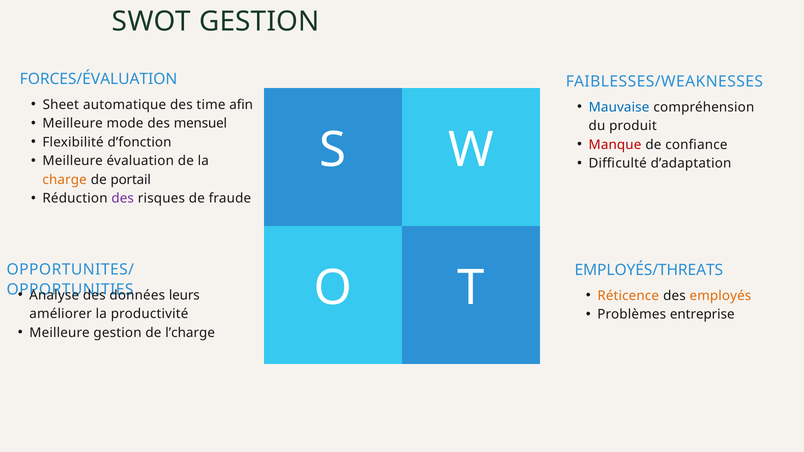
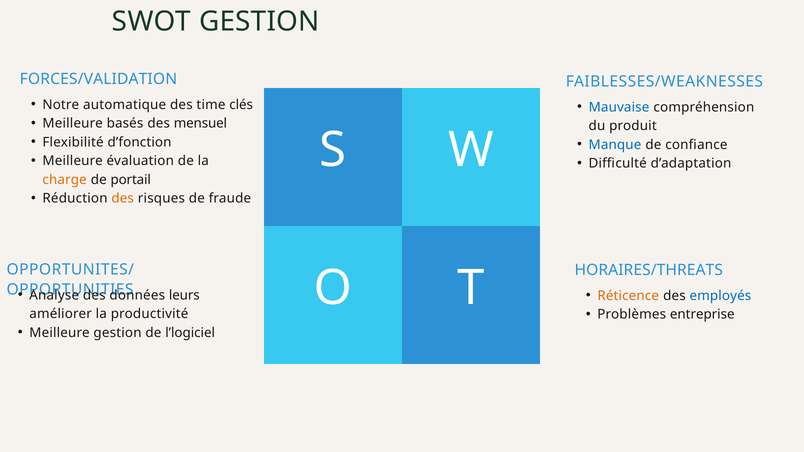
FORCES/ÉVALUATION: FORCES/ÉVALUATION -> FORCES/VALIDATION (98, 79)
Sheet: Sheet -> Notre (61, 105)
afin: afin -> clés (241, 105)
mode: mode -> basés (125, 124)
Manque colour: red -> blue (615, 145)
des colour: purple -> orange (123, 199)
EMPLOYÉS/THREATS: EMPLOYÉS/THREATS -> HORAIRES/THREATS (649, 270)
employés colour: orange -> blue (720, 296)
l’charge: l’charge -> l’logiciel (190, 333)
